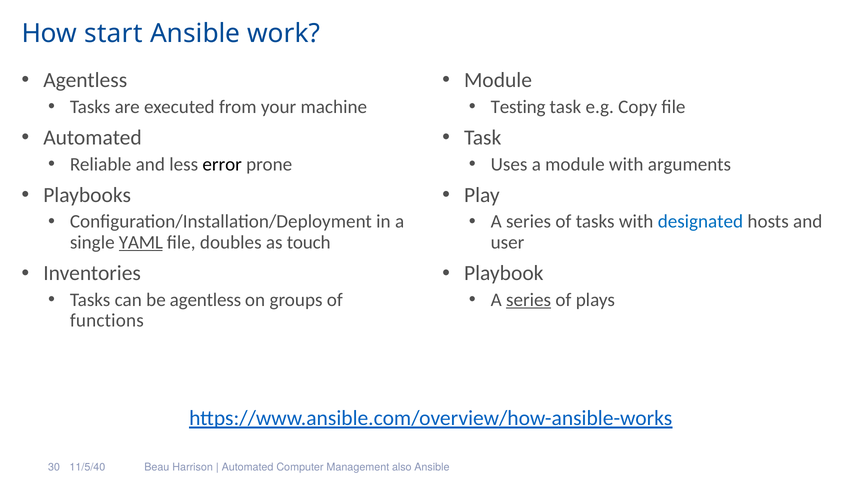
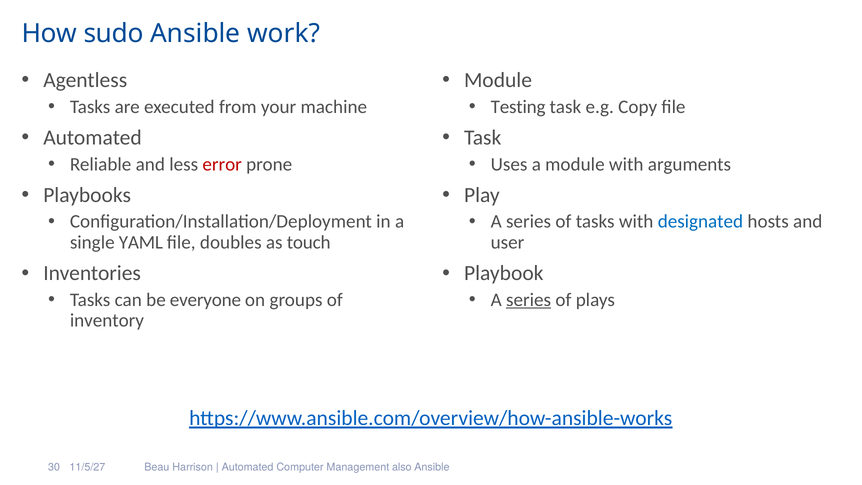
start: start -> sudo (114, 34)
error colour: black -> red (222, 164)
YAML underline: present -> none (141, 242)
be agentless: agentless -> everyone (205, 300)
functions: functions -> inventory (107, 320)
11/5/40: 11/5/40 -> 11/5/27 (87, 467)
